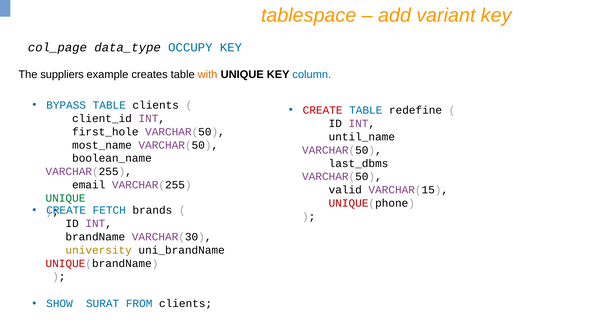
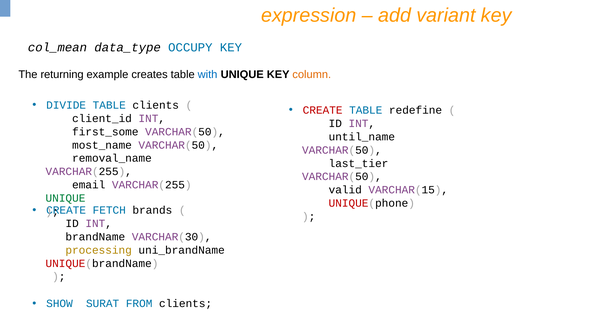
tablespace: tablespace -> expression (309, 15)
col_page: col_page -> col_mean (57, 47)
suppliers: suppliers -> returning (62, 74)
with colour: orange -> blue (208, 74)
column colour: blue -> orange (312, 74)
BYPASS: BYPASS -> DIVIDE (66, 105)
first_hole: first_hole -> first_some (105, 132)
boolean_name: boolean_name -> removal_name (112, 158)
last_dbms: last_dbms -> last_tier (359, 163)
university: university -> processing (99, 250)
